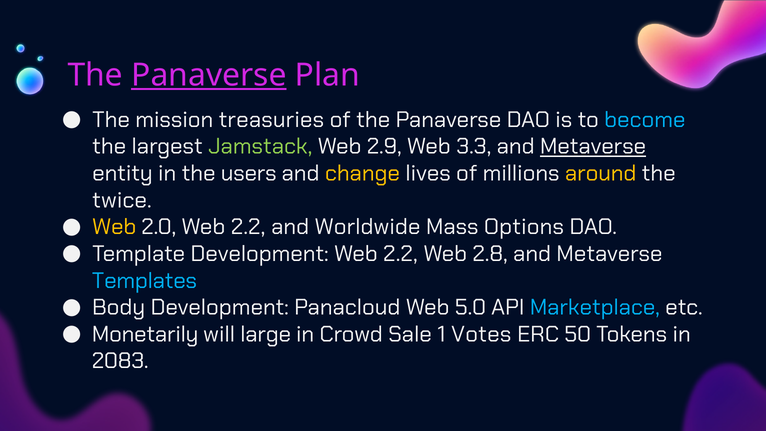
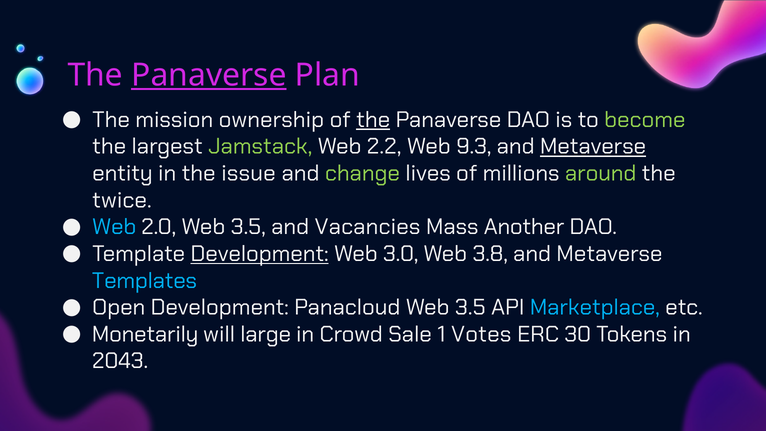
treasuries: treasuries -> ownership (271, 120)
the underline: none -> present (373, 120)
become colour: light blue -> light green (645, 120)
2.9: 2.9 -> 2.2 (384, 147)
3.3: 3.3 -> 9.3 (474, 147)
users: users -> issue (249, 173)
change colour: yellow -> light green (362, 173)
around colour: yellow -> light green (601, 173)
Web colour: yellow -> light blue (114, 227)
2.0 Web 2.2: 2.2 -> 3.5 (248, 227)
Worldwide: Worldwide -> Vacancies (367, 227)
Options: Options -> Another (524, 227)
Development underline: none -> present (260, 254)
2.2: 2.2 -> 3.0 (401, 254)
2.8: 2.8 -> 3.8 (490, 254)
Body: Body -> Open (119, 307)
Panacloud Web 5.0: 5.0 -> 3.5 (470, 307)
50: 50 -> 30 (578, 334)
2083: 2083 -> 2043 (120, 361)
